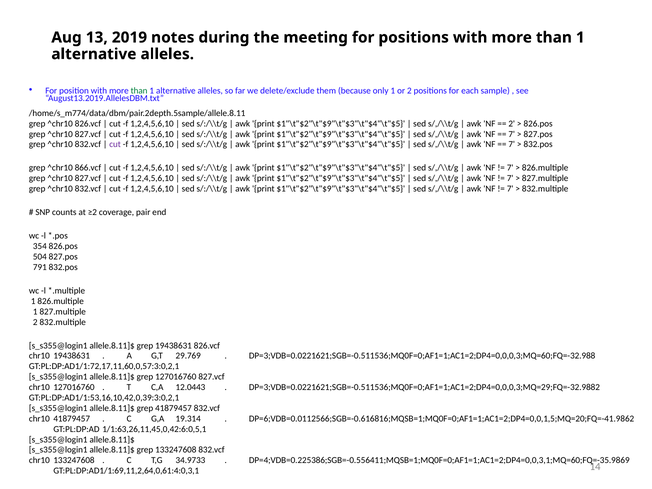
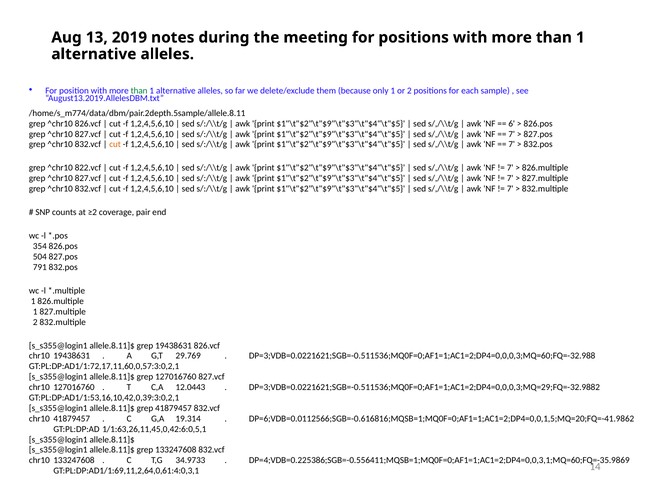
2: 2 -> 6 (512, 124)
cut colour: purple -> orange (115, 145)
866.vcf: 866.vcf -> 822.vcf (88, 168)
